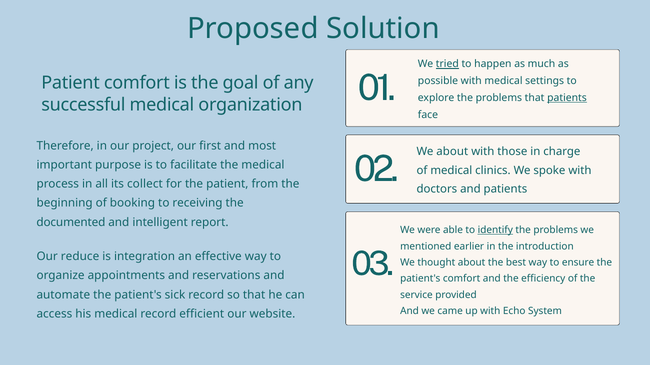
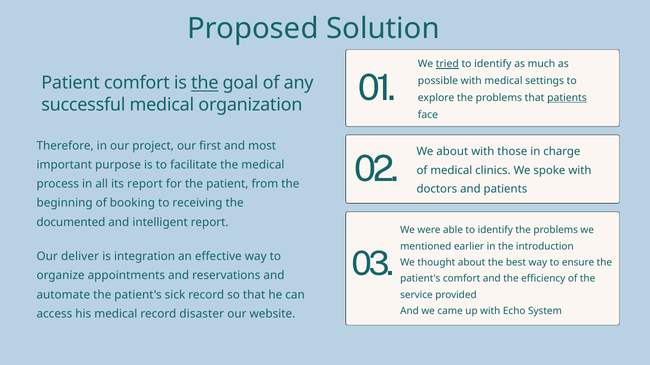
happen: happen -> identify (493, 64)
the underline: none -> present (205, 83)
its collect: collect -> report (145, 184)
identify underline: present -> none (495, 230)
reduce: reduce -> deliver (80, 257)
efficient: efficient -> disaster (202, 314)
